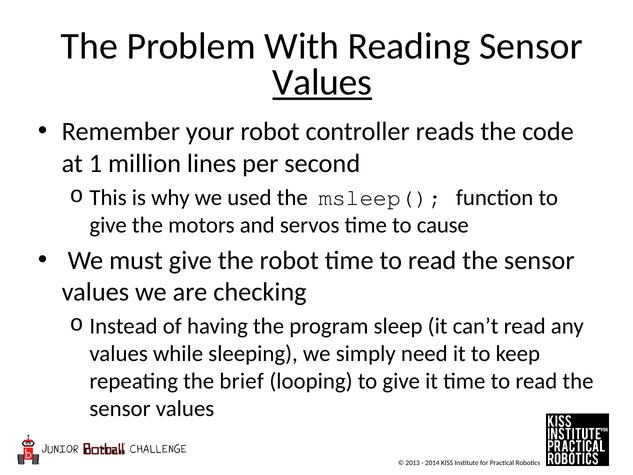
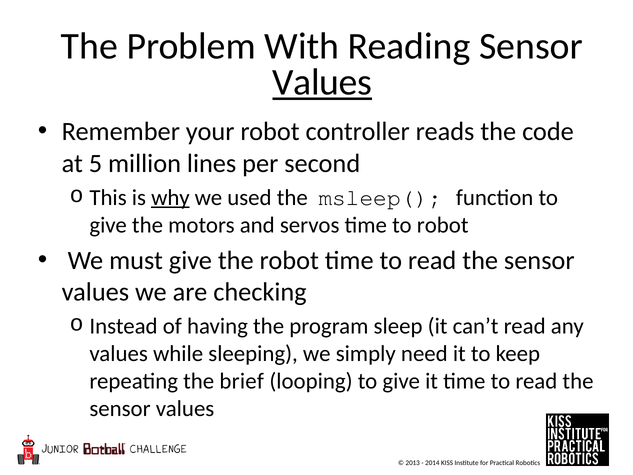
1: 1 -> 5 (95, 163)
why underline: none -> present (170, 197)
to cause: cause -> robot (443, 225)
